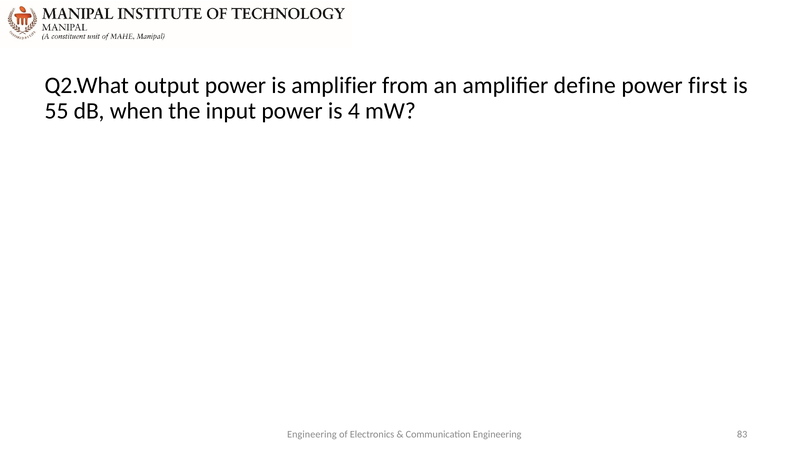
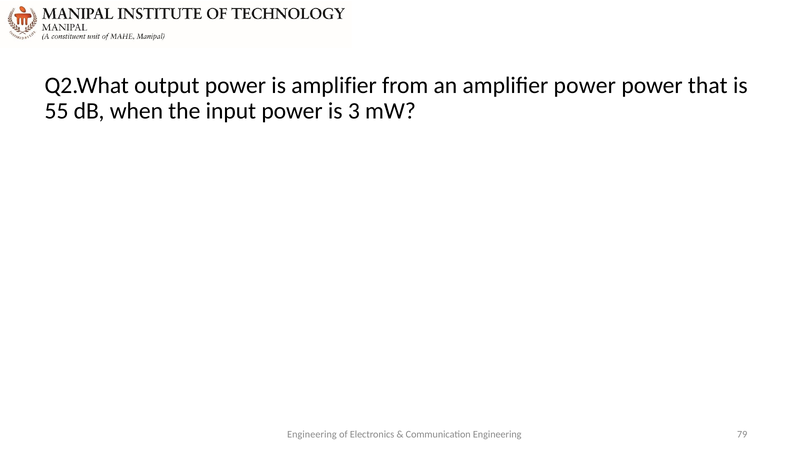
amplifier define: define -> power (585, 85)
first: first -> that (708, 85)
4: 4 -> 3 (354, 111)
83: 83 -> 79 (742, 434)
